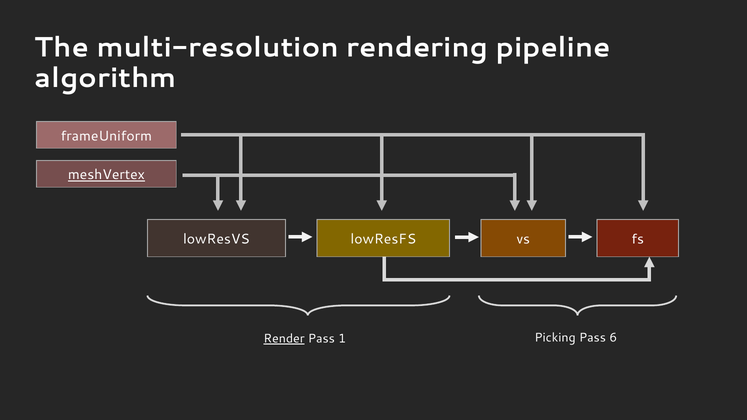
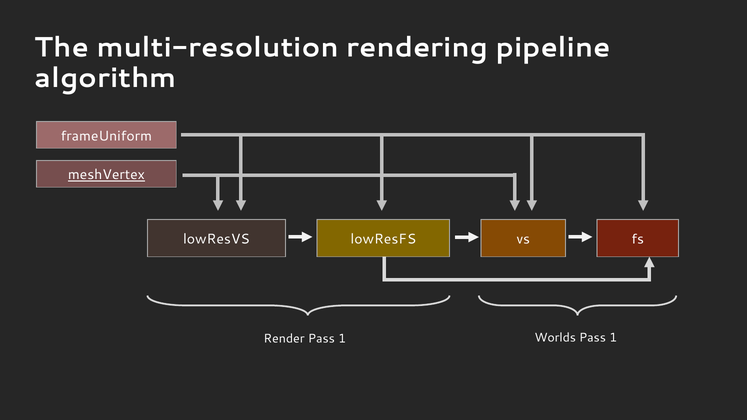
Render underline: present -> none (284, 339)
Picking: Picking -> Worlds (555, 338)
6: 6 -> 1 (613, 338)
